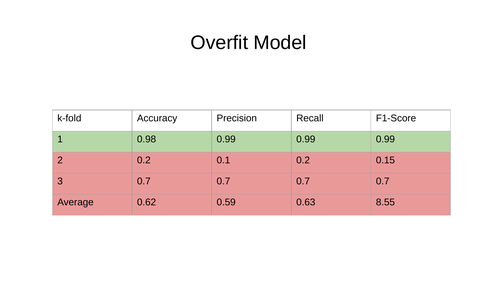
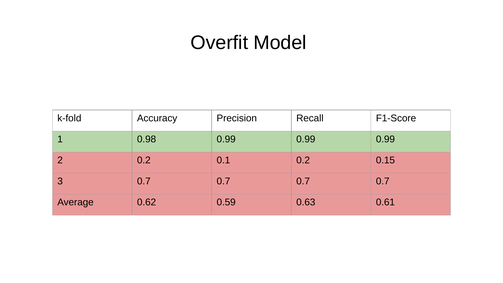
8.55: 8.55 -> 0.61 (385, 202)
